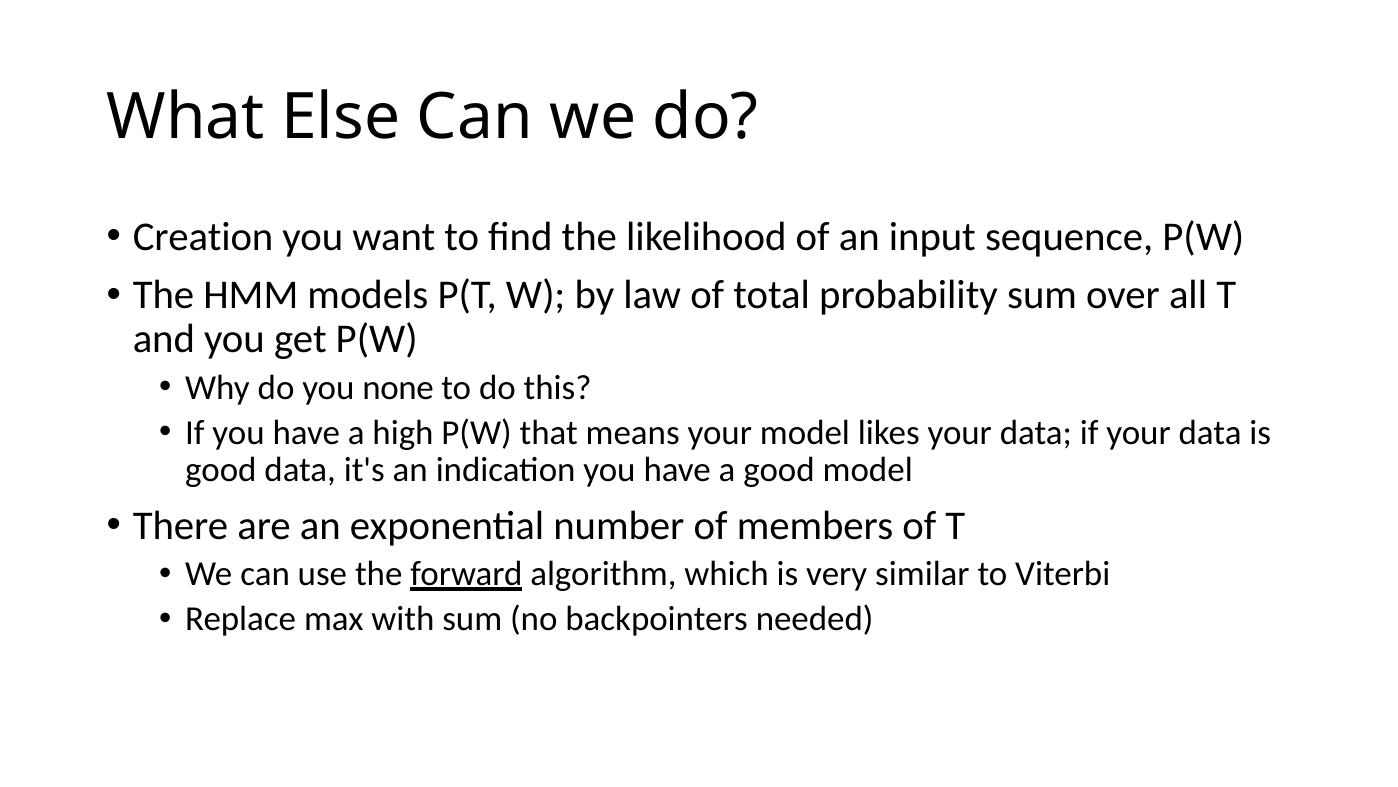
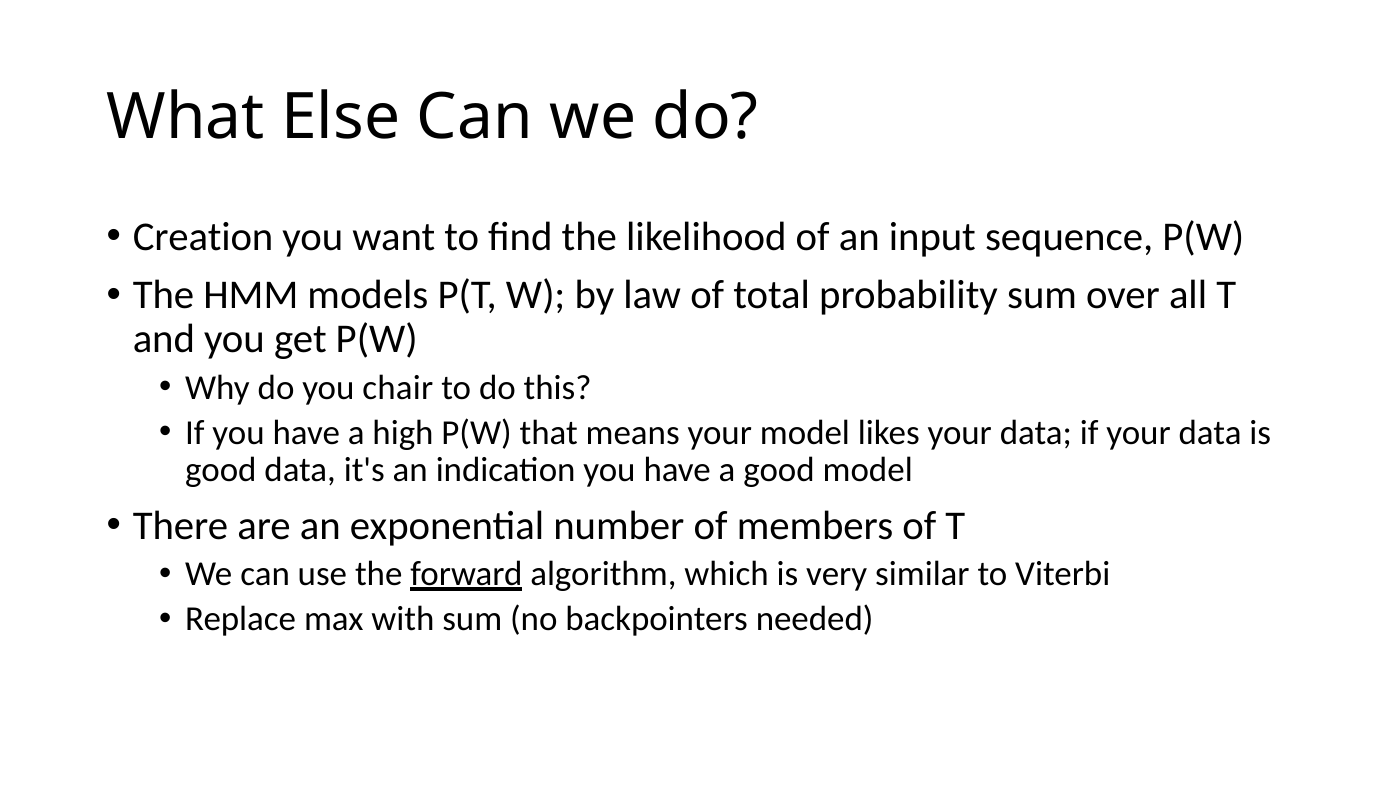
none: none -> chair (398, 387)
